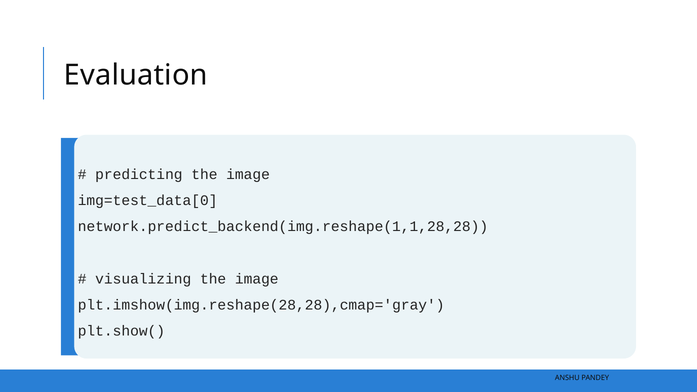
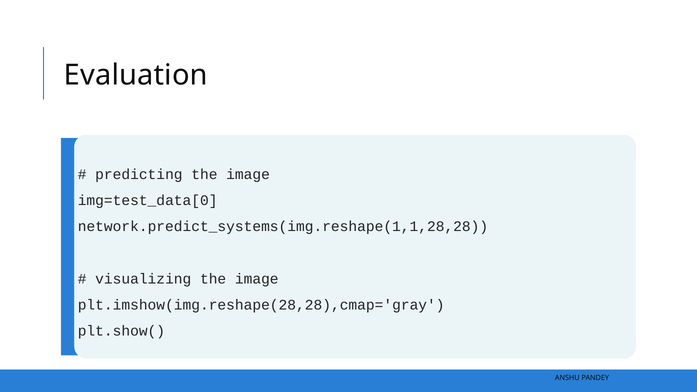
network.predict_backend(img.reshape(1,1,28,28: network.predict_backend(img.reshape(1,1,28,28 -> network.predict_systems(img.reshape(1,1,28,28 (283, 227)
